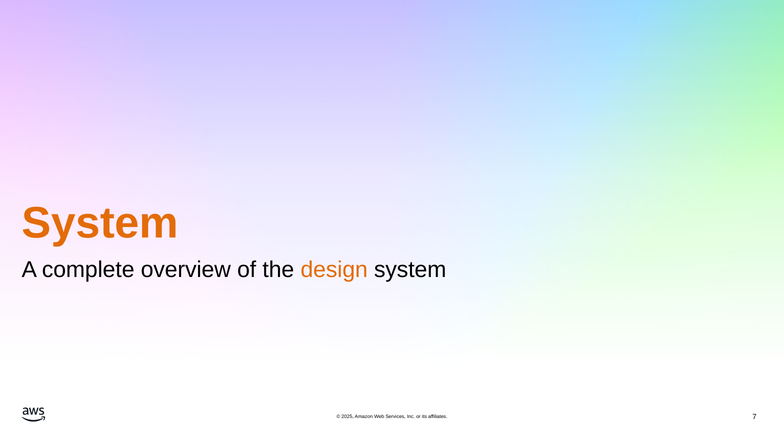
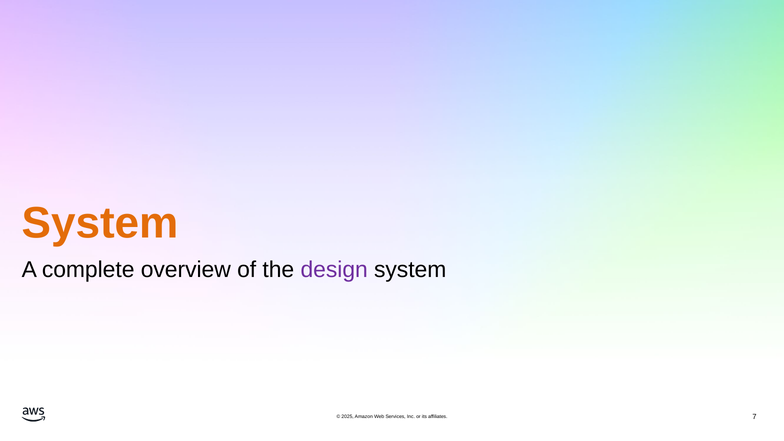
design colour: orange -> purple (334, 270)
